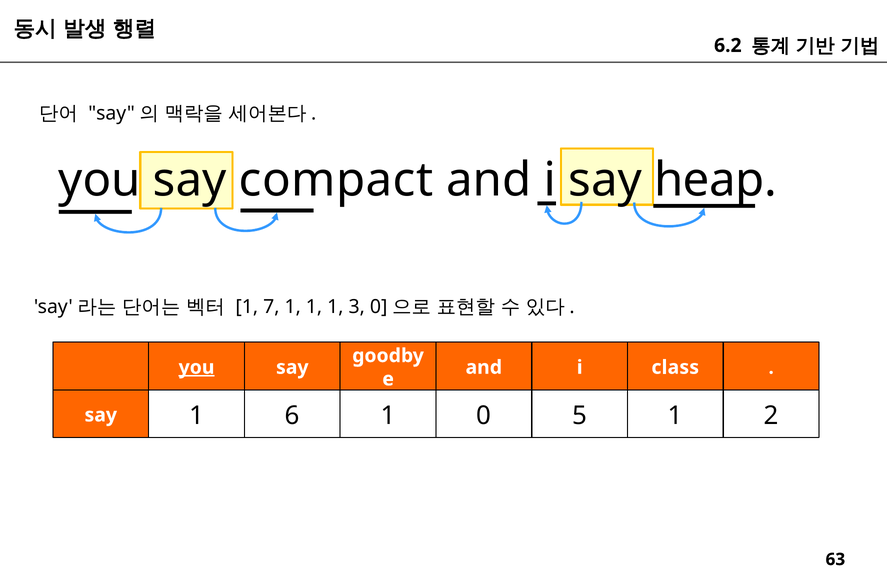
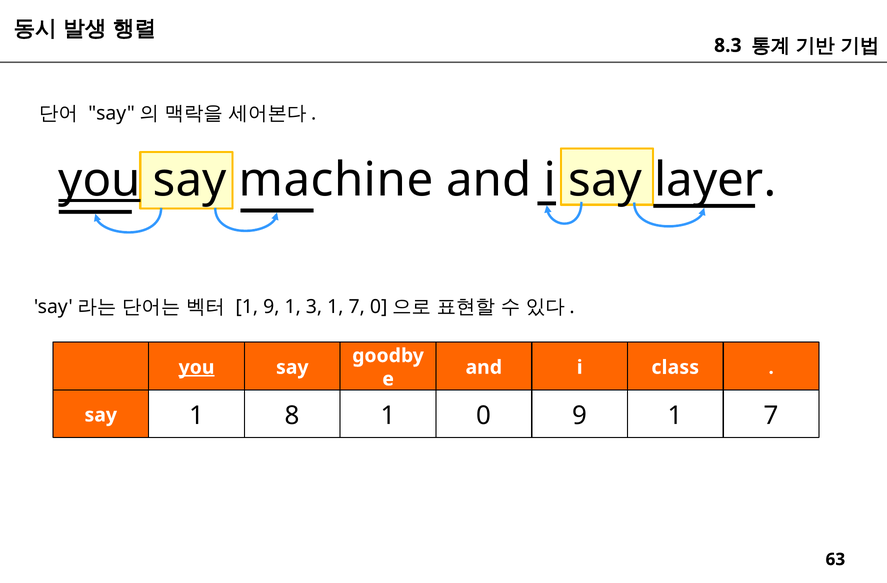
6.2: 6.2 -> 8.3 (728, 45)
you underline: none -> present (99, 180)
compact: compact -> machine (336, 180)
heap: heap -> layer (715, 180)
1 7: 7 -> 9 (271, 307)
1: 1 -> 3 (314, 307)
3: 3 -> 7 (357, 307)
6: 6 -> 8 (292, 415)
0 5: 5 -> 9 (580, 415)
2: 2 -> 7 (771, 415)
